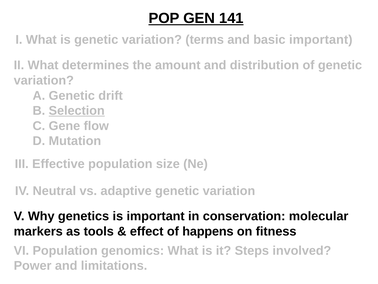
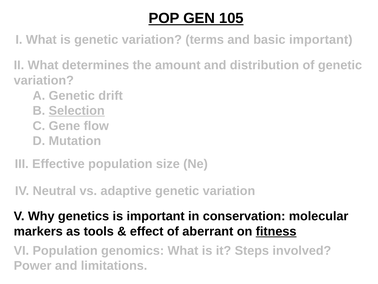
141: 141 -> 105 (231, 18)
happens: happens -> aberrant (208, 231)
fitness underline: none -> present (276, 231)
